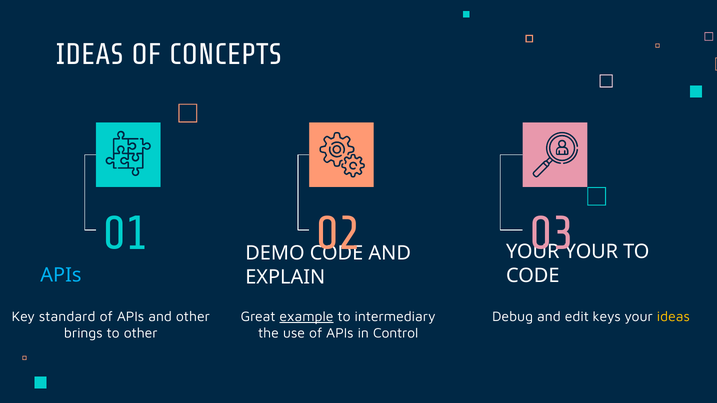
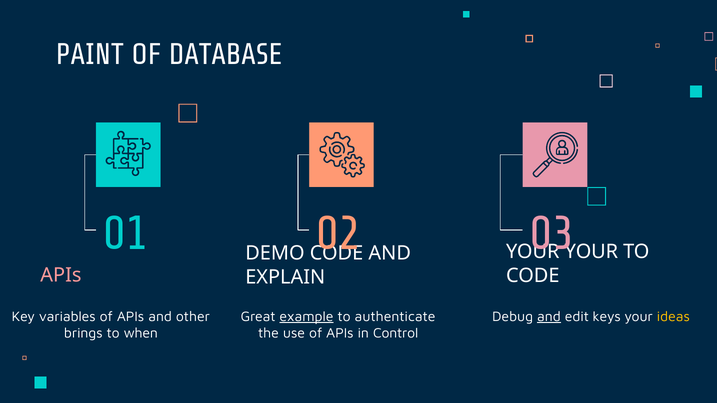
IDEAS: IDEAS -> PAINT (90, 55)
CONCEPTS: CONCEPTS -> DATABASE (226, 55)
APIs colour: light blue -> pink (61, 275)
standard: standard -> variables (67, 317)
intermediary: intermediary -> authenticate (395, 317)
and underline: none -> present (549, 317)
to other: other -> when (141, 334)
